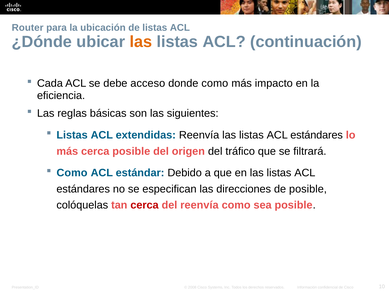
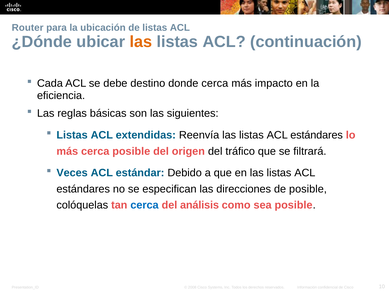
acceso: acceso -> destino (148, 84)
donde como: como -> cerca (215, 84)
Como: Como -> Veces (72, 173)
cerca colour: red -> blue (145, 206)
del reenvía: reenvía -> análisis (200, 206)
